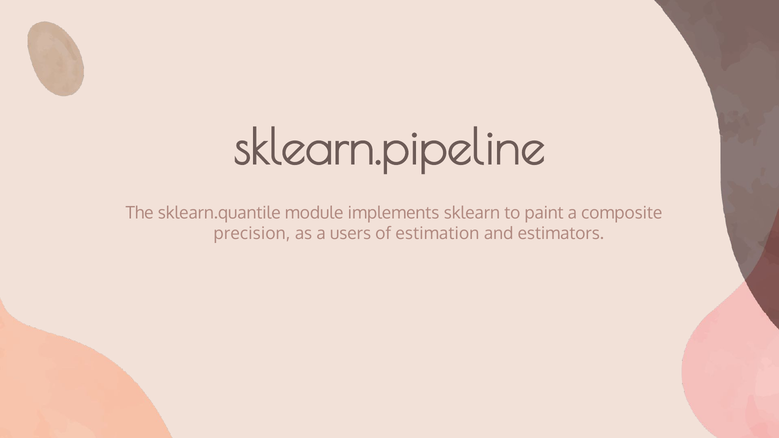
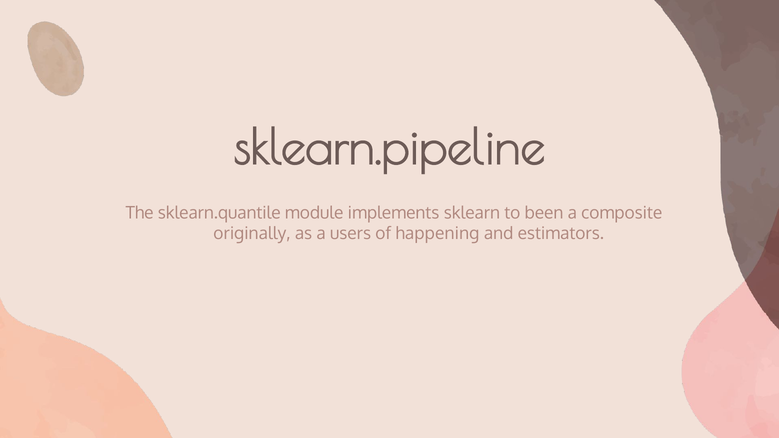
paint: paint -> been (544, 213)
precision: precision -> originally (252, 234)
estimation: estimation -> happening (437, 234)
